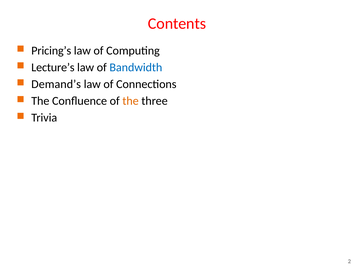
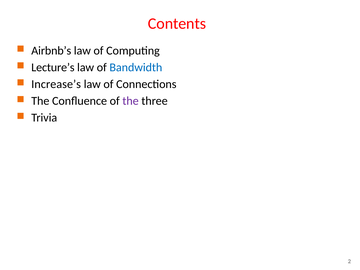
Pricing’s: Pricing’s -> Airbnb’s (51, 51)
Demand’s: Demand’s -> Increase’s (56, 84)
the colour: orange -> purple (131, 101)
